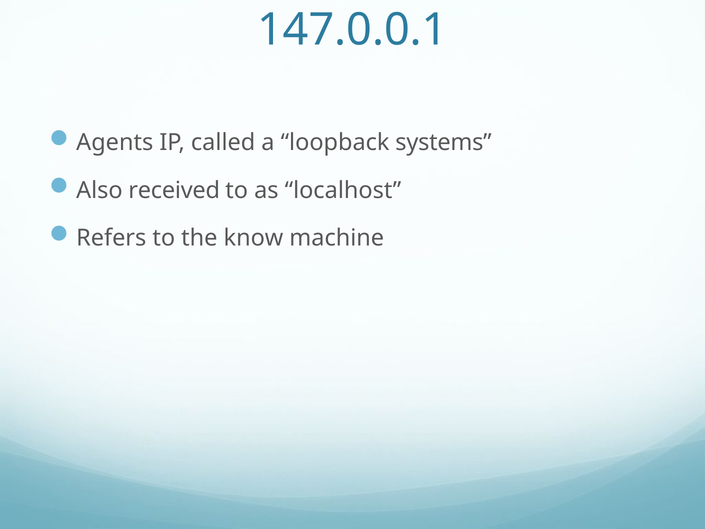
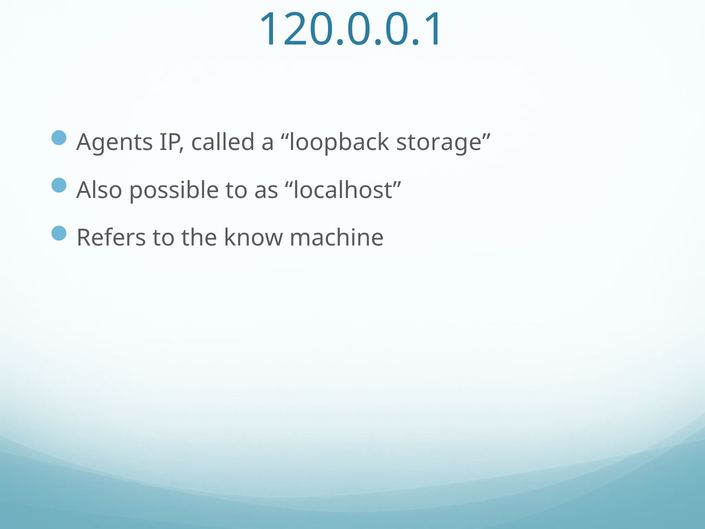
147.0.0.1: 147.0.0.1 -> 120.0.0.1 (352, 30)
systems: systems -> storage (443, 143)
received: received -> possible (174, 190)
